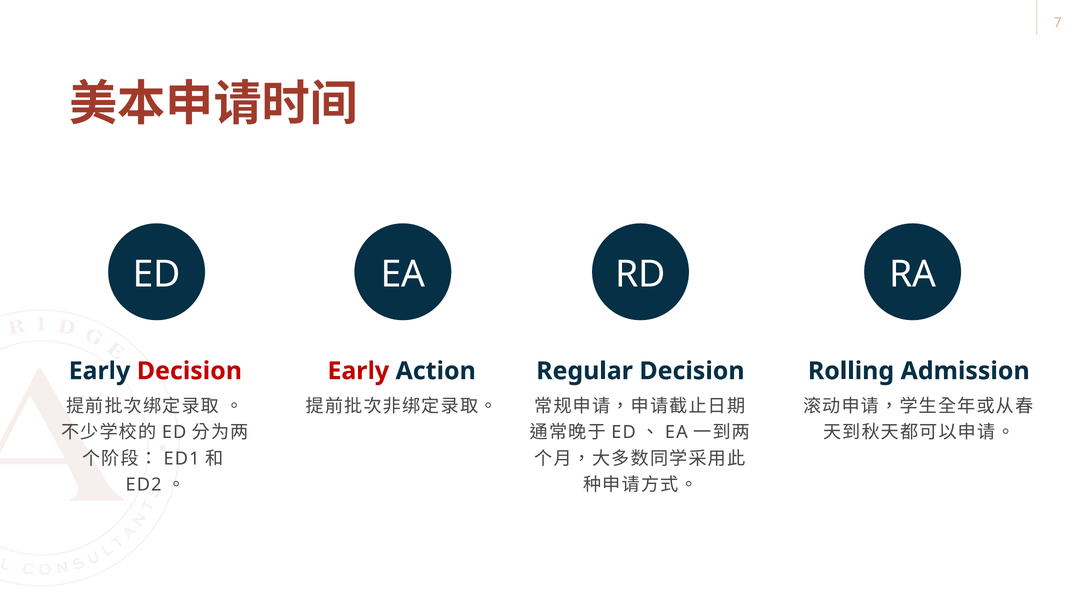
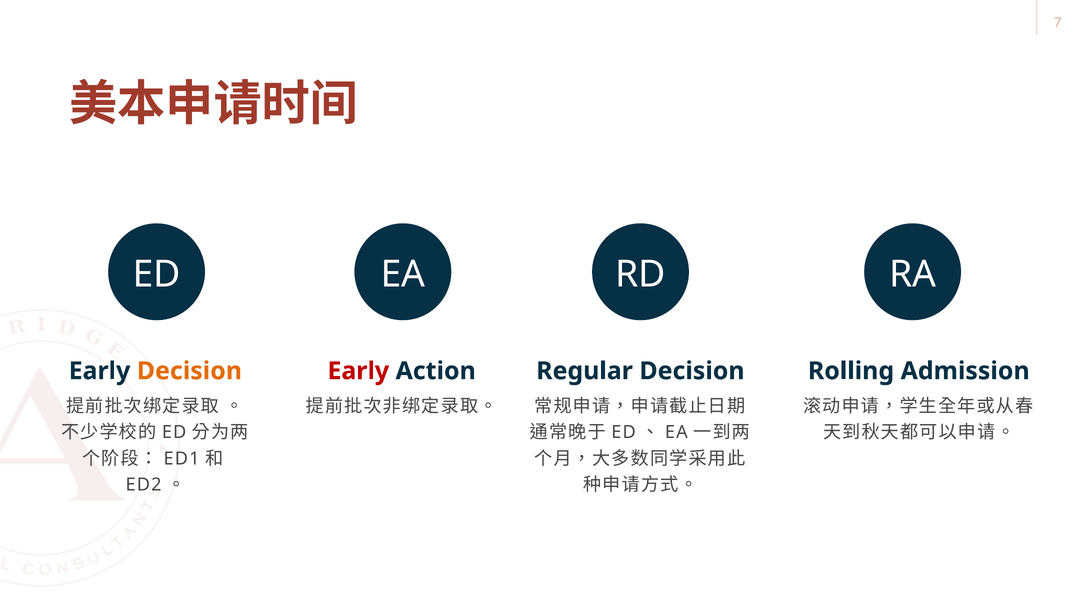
Decision colour: red -> orange (189, 371)
